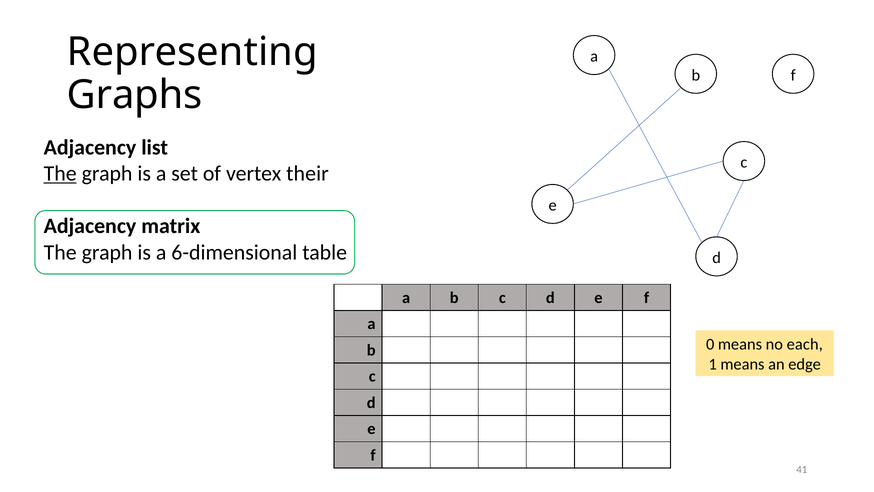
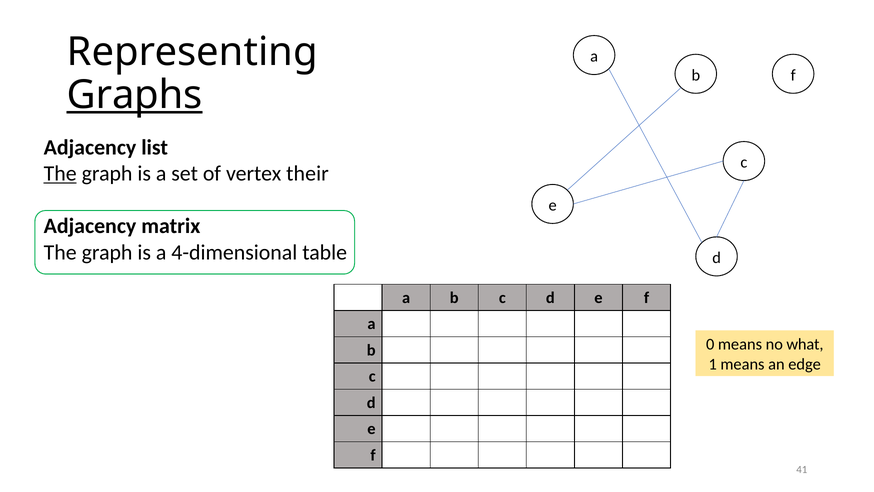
Graphs underline: none -> present (135, 95)
6-dimensional: 6-dimensional -> 4-dimensional (234, 252)
each: each -> what (805, 344)
